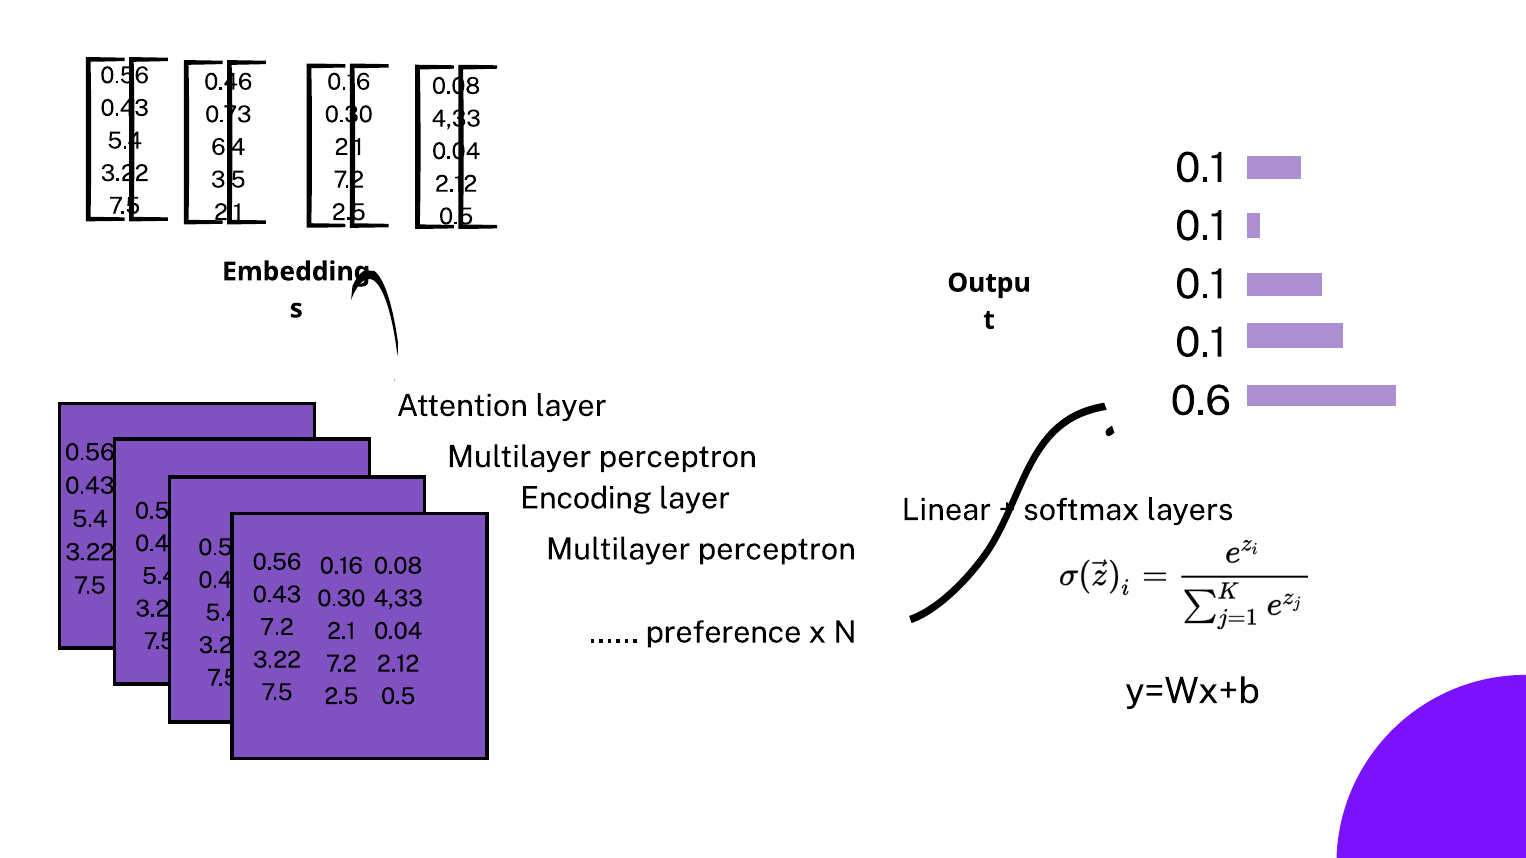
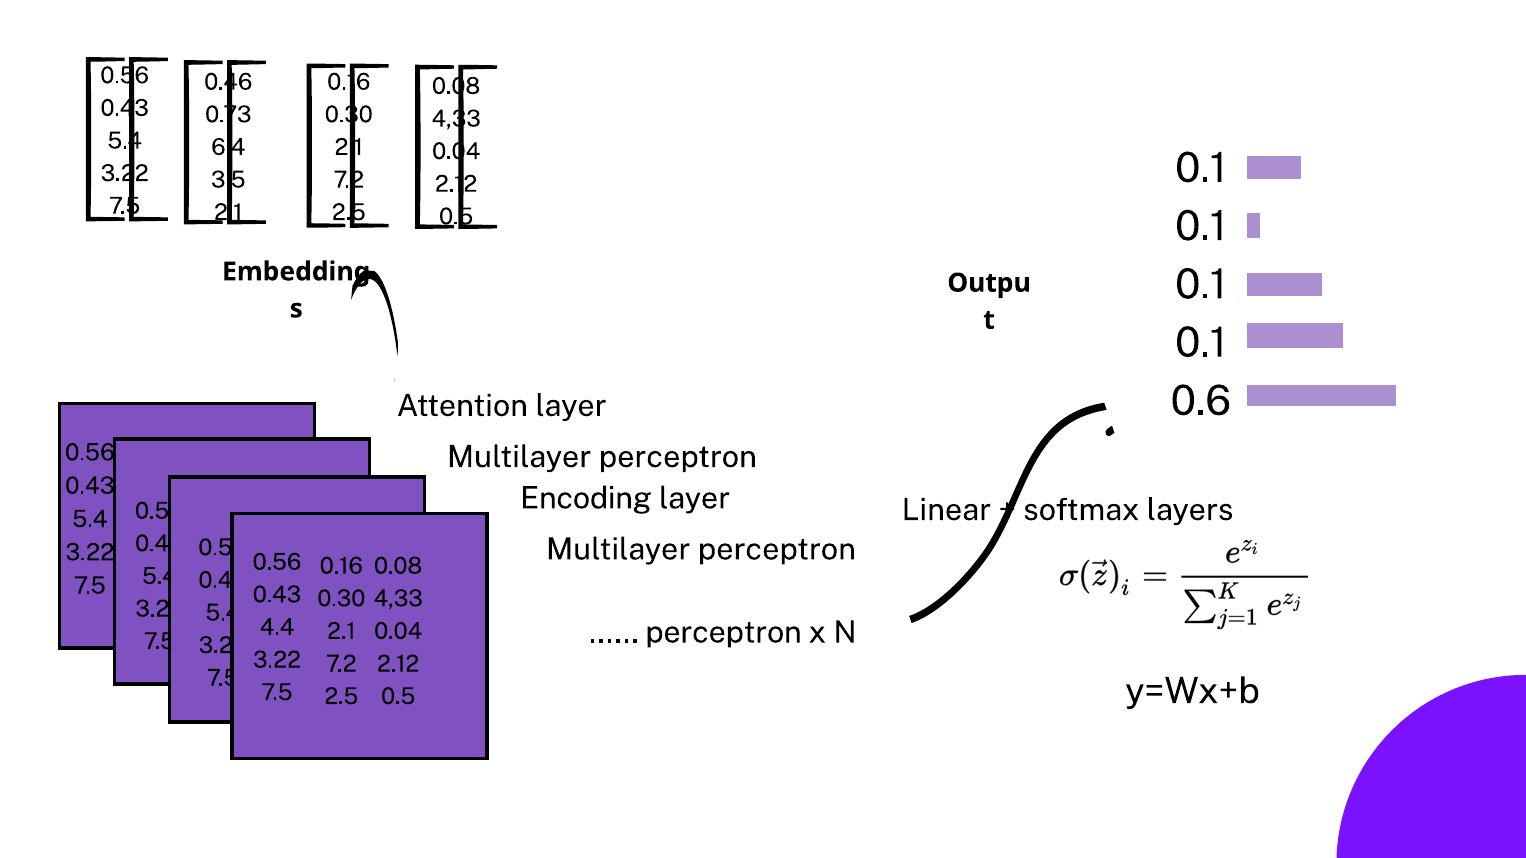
7.2: 7.2 -> 4.4 (277, 628)
preference: preference -> perceptron (724, 633)
